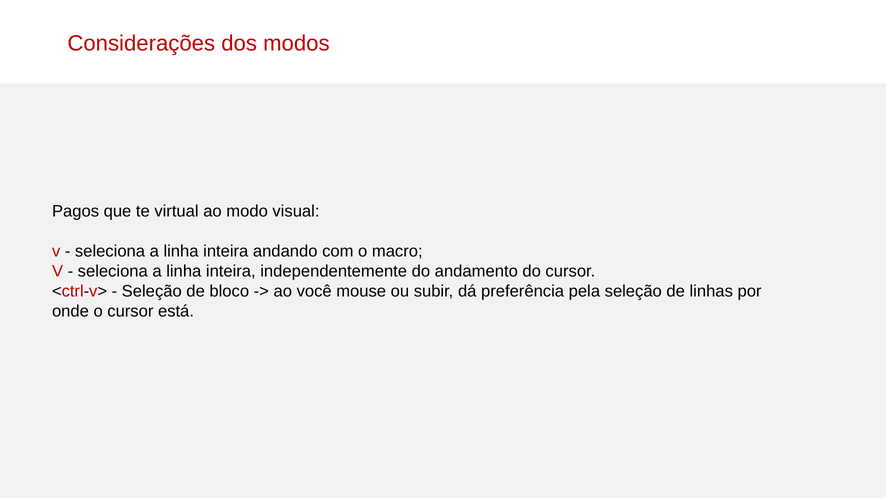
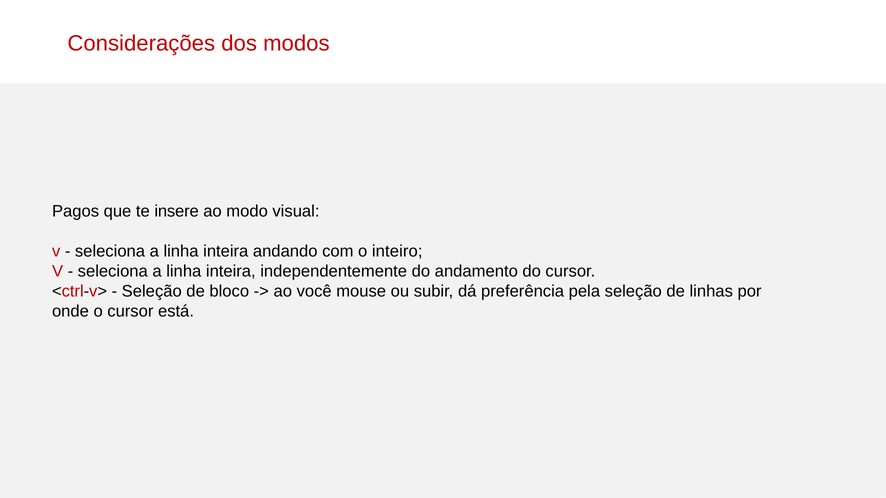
virtual: virtual -> insere (177, 212)
macro: macro -> inteiro (397, 251)
